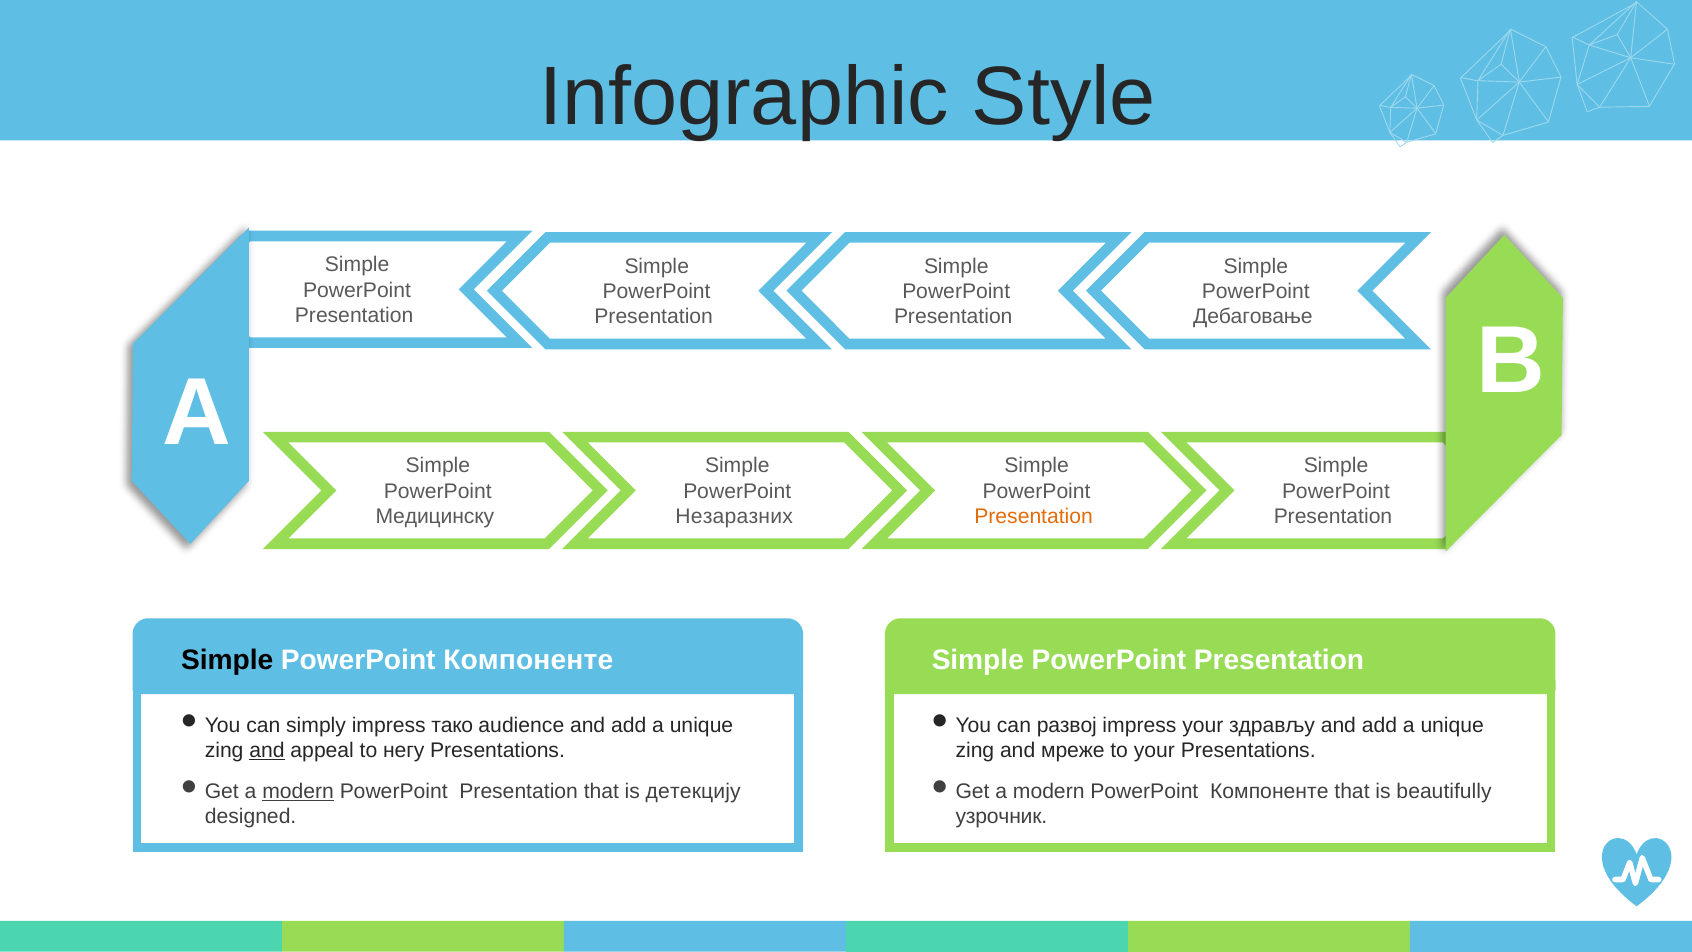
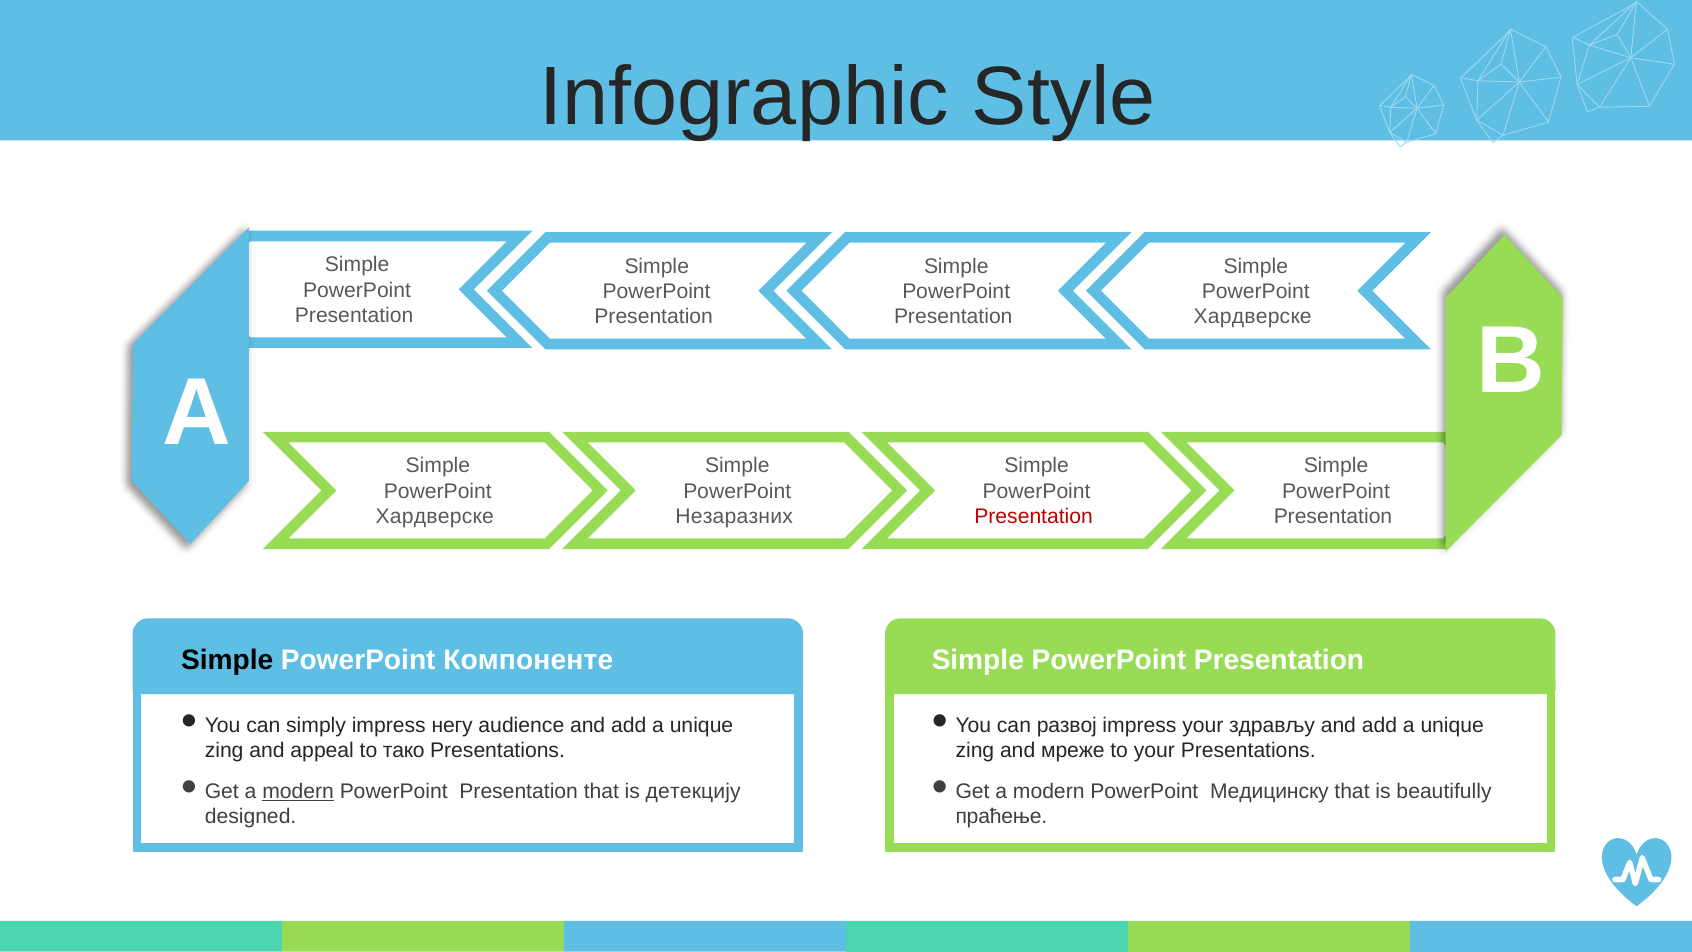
Дебаговање: Дебаговање -> Хардверске (1253, 317)
Медицинску: Медицинску -> Хардверске (435, 517)
Presentation colour: orange -> red (1034, 517)
тако: тако -> негу (452, 725)
and underline: present -> none (267, 750)
негу: негу -> тако (404, 750)
modern PowerPoint Компоненте: Компоненте -> Медицинску (1269, 791)
узрочник: узрочник -> праћење (1001, 816)
